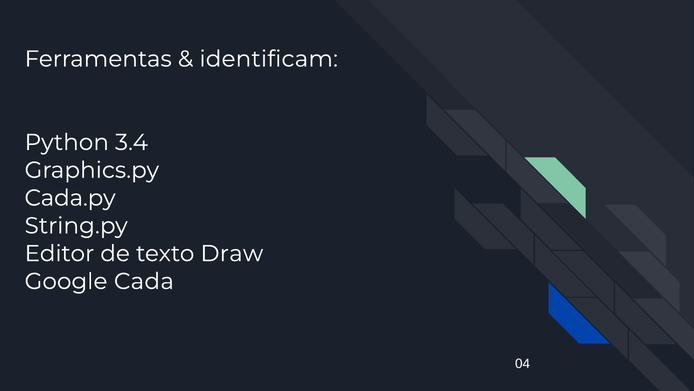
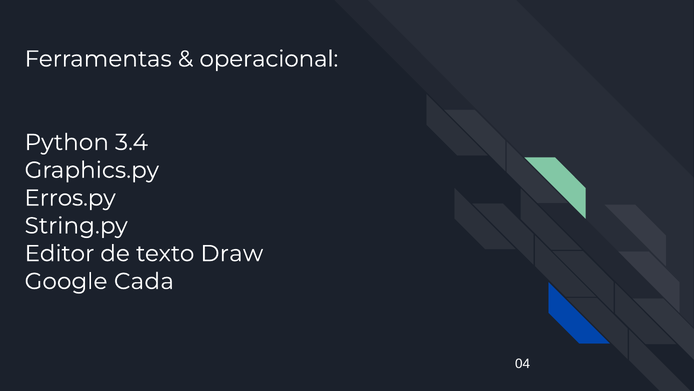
identificam: identificam -> operacional (269, 59)
Cada.py: Cada.py -> Erros.py (70, 198)
